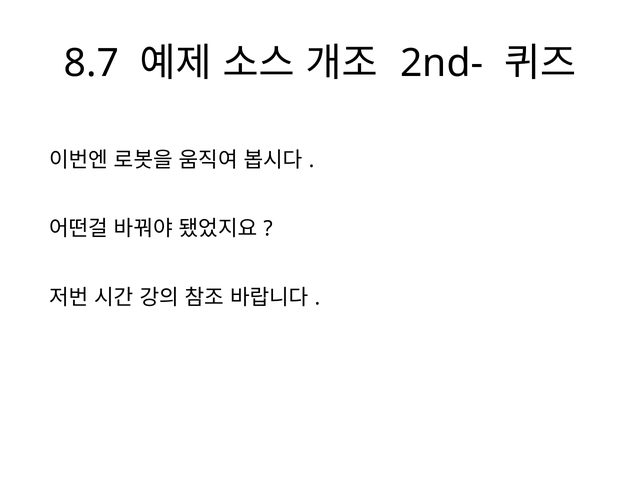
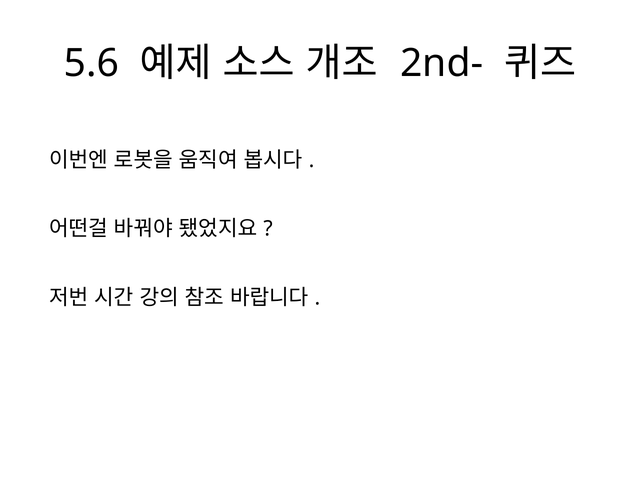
8.7: 8.7 -> 5.6 (91, 63)
